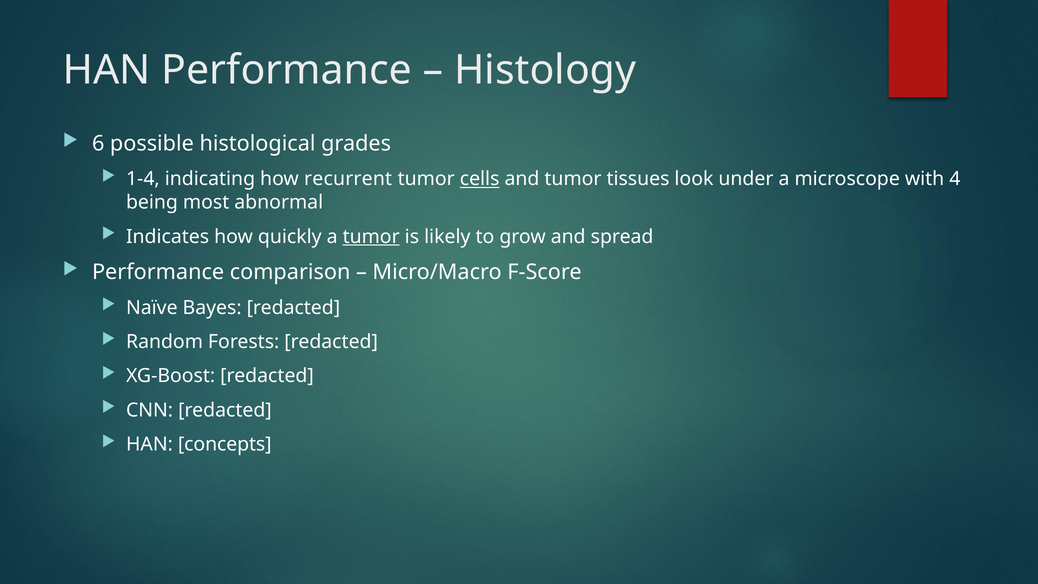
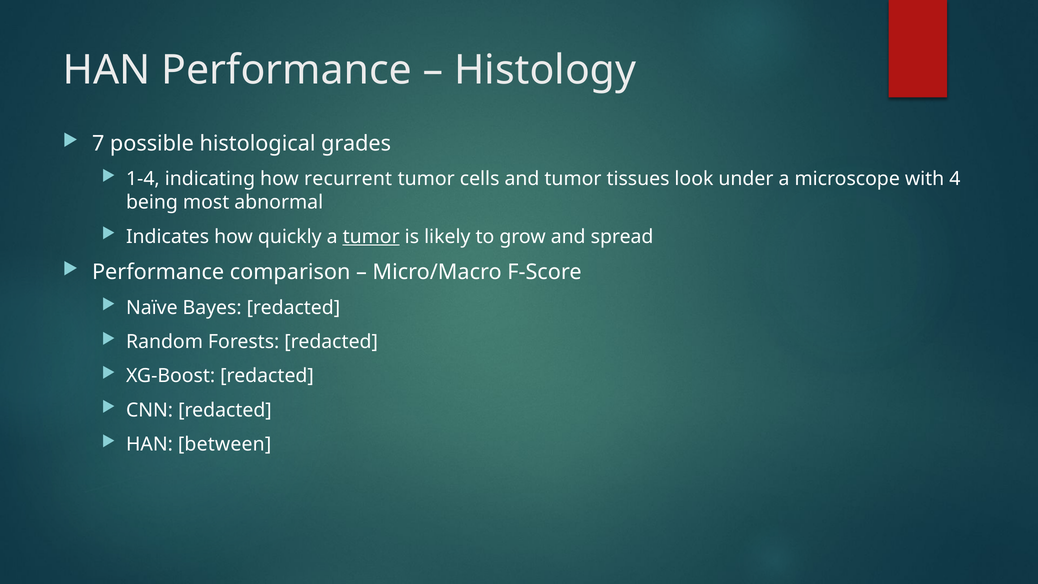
6: 6 -> 7 (98, 144)
cells underline: present -> none (480, 179)
concepts: concepts -> between (225, 444)
